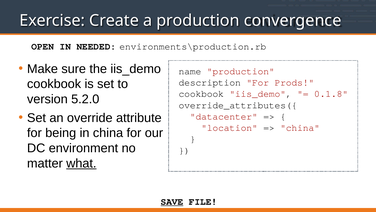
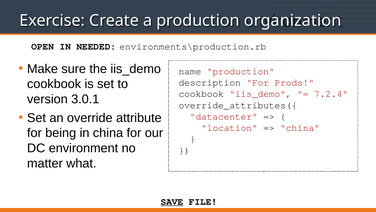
convergence: convergence -> organization (293, 21)
0.1.8: 0.1.8 -> 7.2.4 (331, 94)
5.2.0: 5.2.0 -> 3.0.1 (85, 99)
what underline: present -> none (81, 163)
